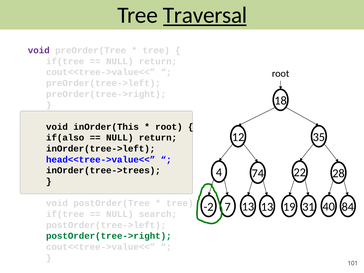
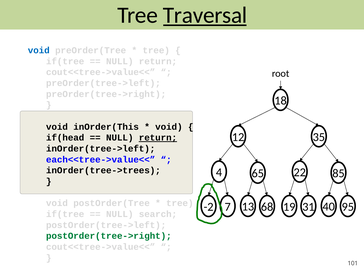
void colour: purple -> blue (39, 50)
root: root -> void (169, 127)
if(also: if(also -> if(head (65, 138)
return underline: none -> present (158, 138)
head<<tree->value<<: head<<tree->value<< -> each<<tree->value<< (101, 160)
74: 74 -> 65 (258, 173)
28: 28 -> 85 (338, 173)
-2 13: 13 -> 68 (267, 207)
84: 84 -> 95 (348, 207)
